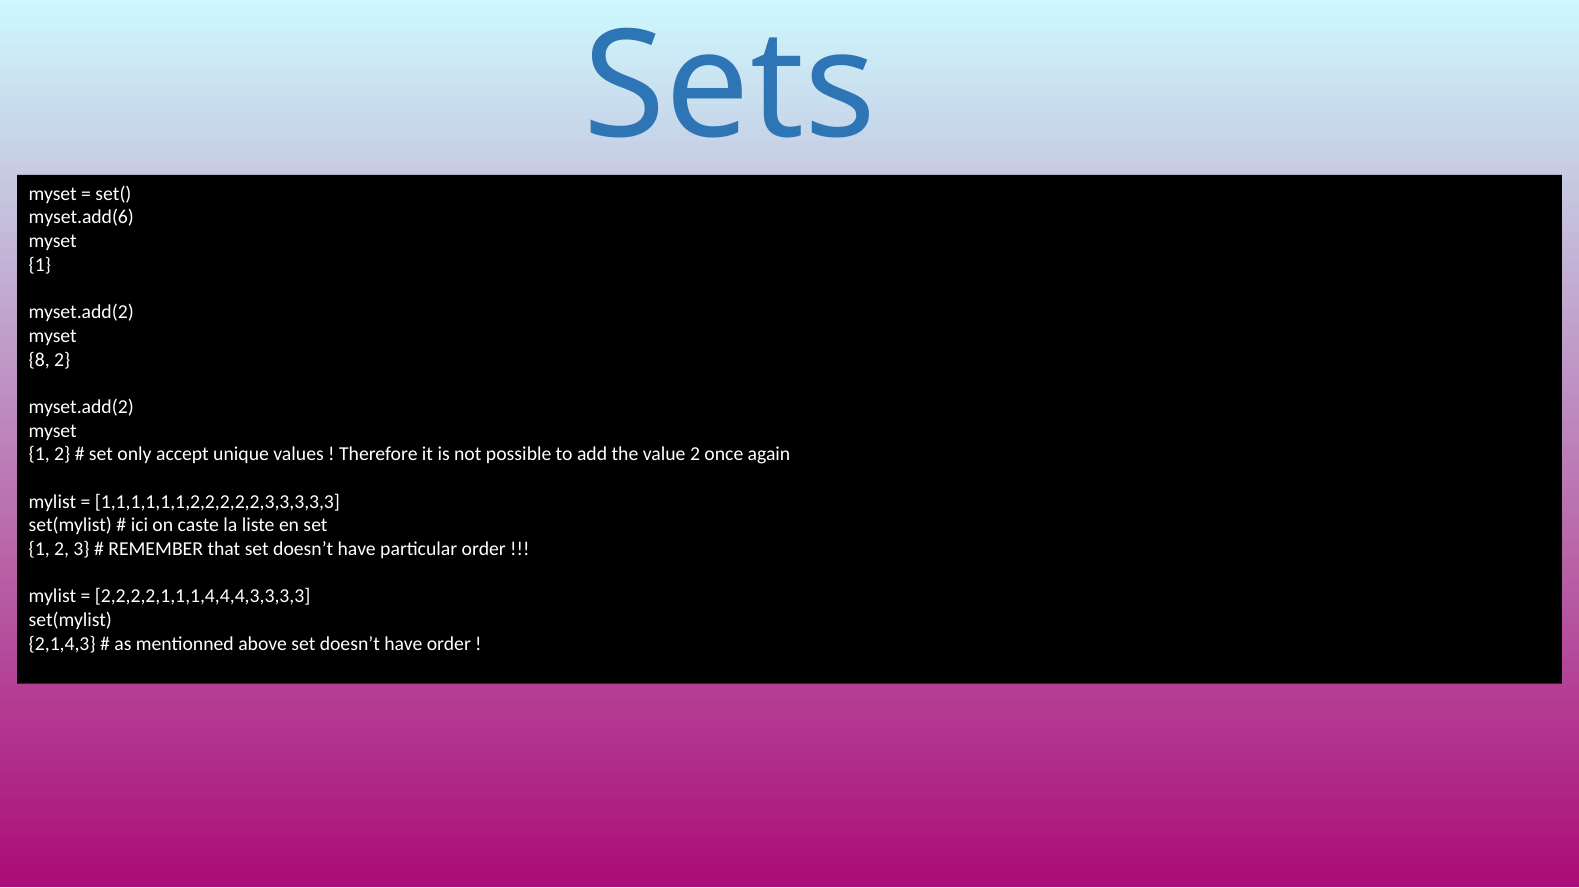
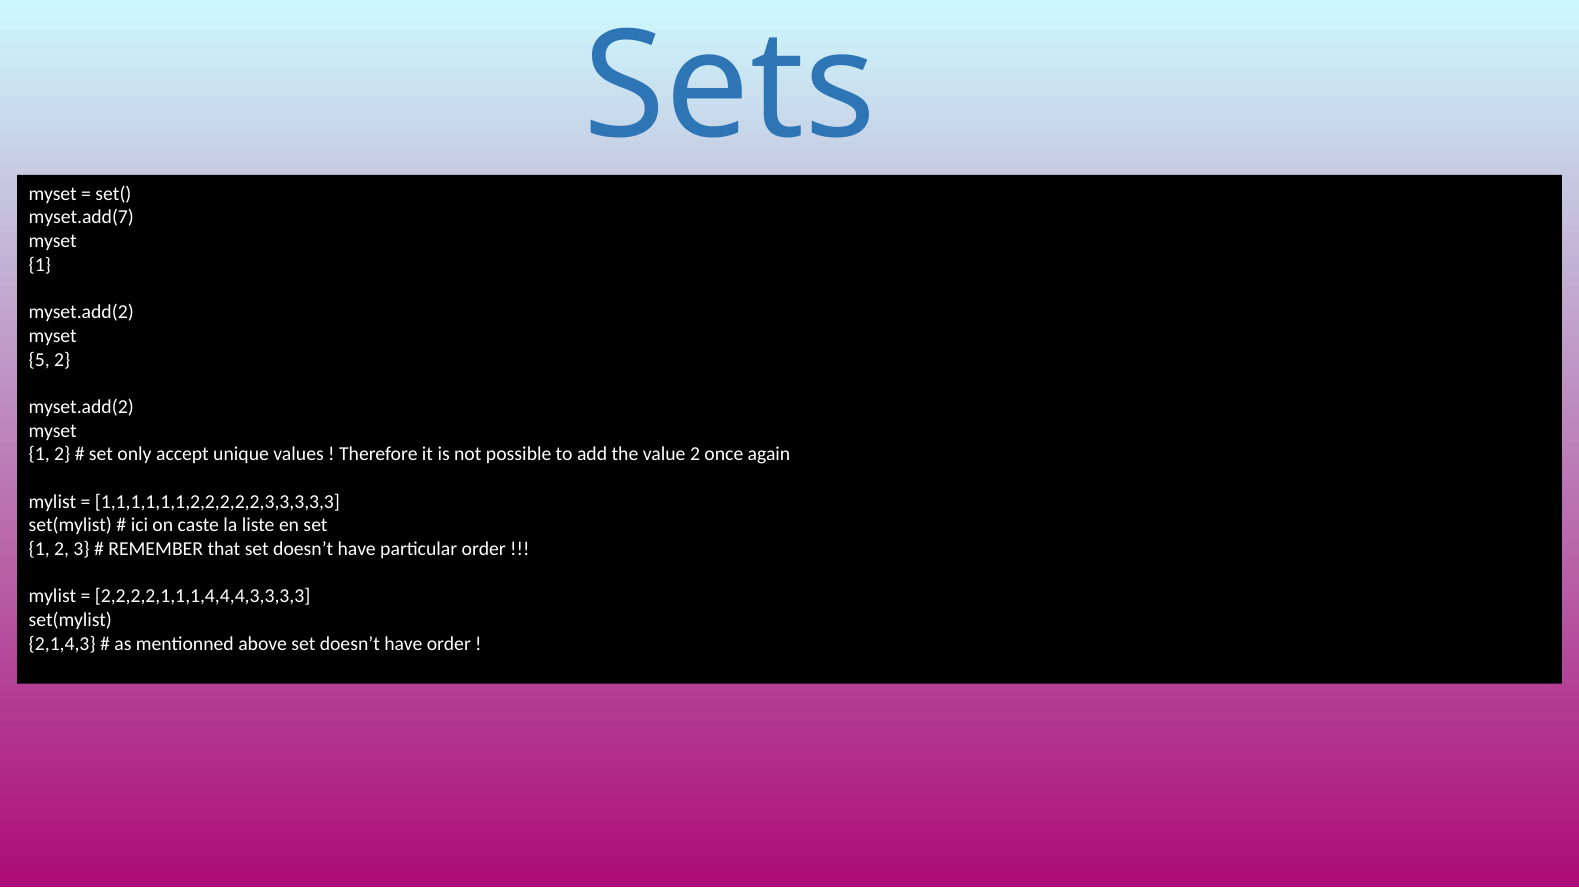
myset.add(6: myset.add(6 -> myset.add(7 (81, 218)
8: 8 -> 5 (39, 360)
